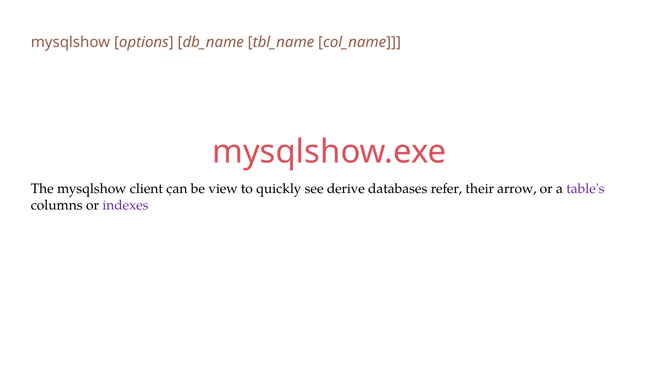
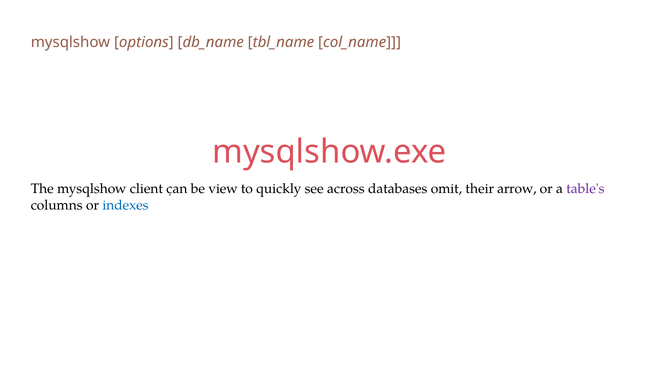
derive: derive -> across (346, 189)
refer: refer -> omit (446, 189)
indexes colour: purple -> blue (125, 206)
